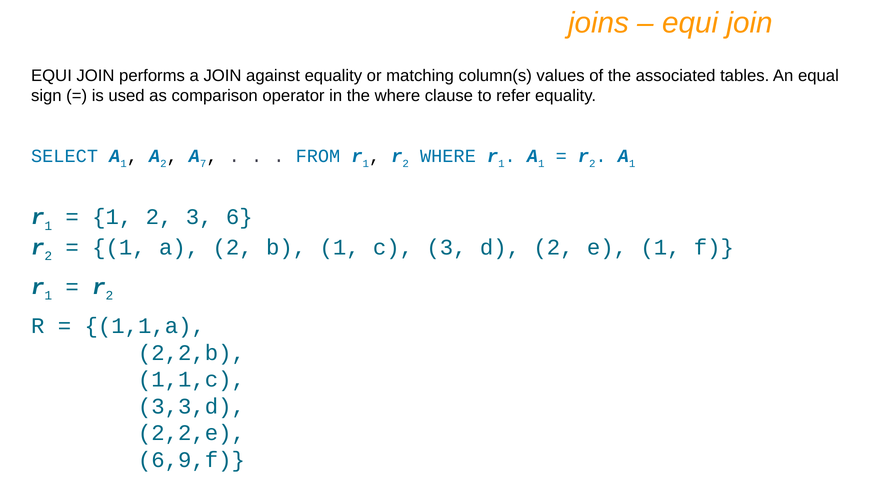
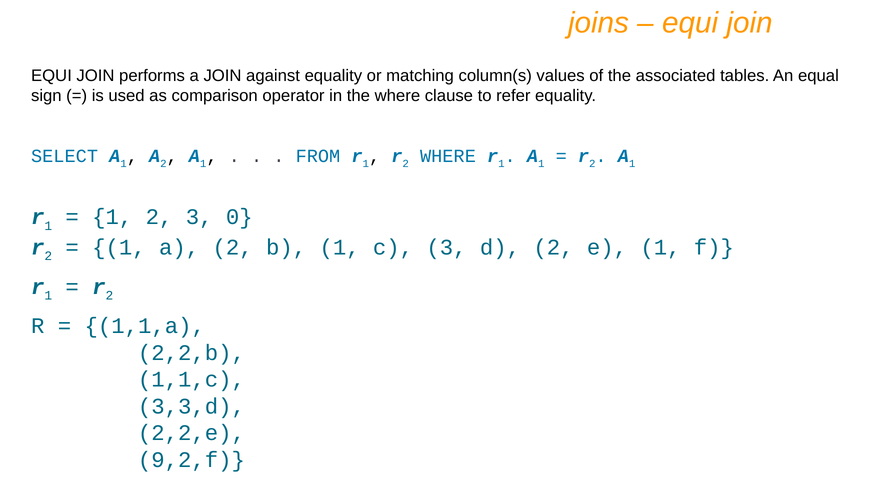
7: 7 -> 1 (203, 164)
6: 6 -> 0 (239, 217)
6,9,f: 6,9,f -> 9,2,f (191, 460)
